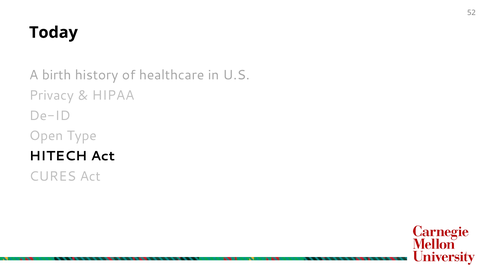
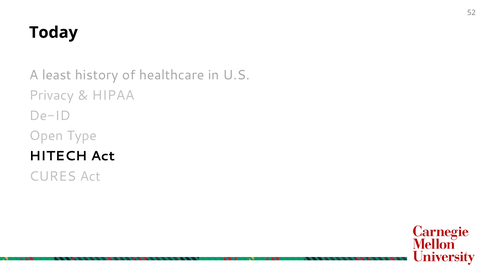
birth: birth -> least (57, 75)
